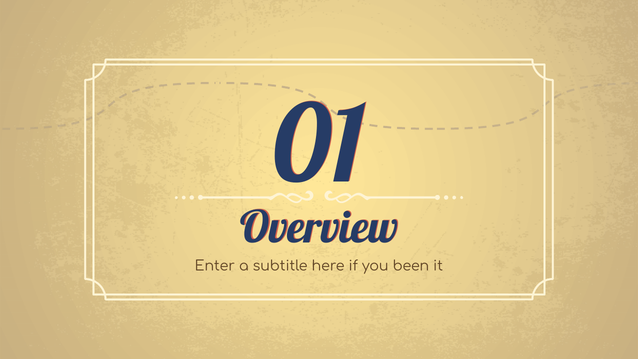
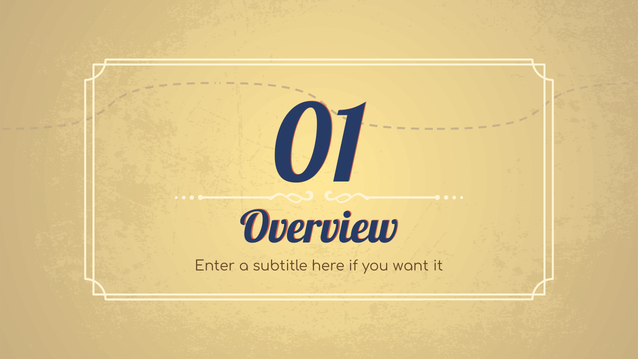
been: been -> want (411, 266)
